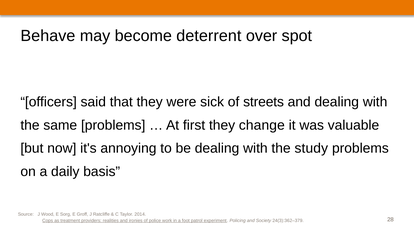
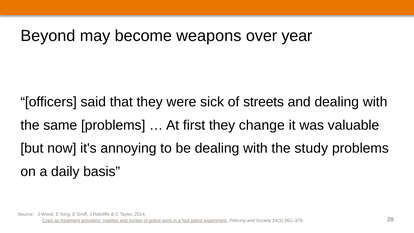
Behave: Behave -> Beyond (48, 36)
deterrent: deterrent -> weapons (209, 36)
spot: spot -> year (297, 36)
